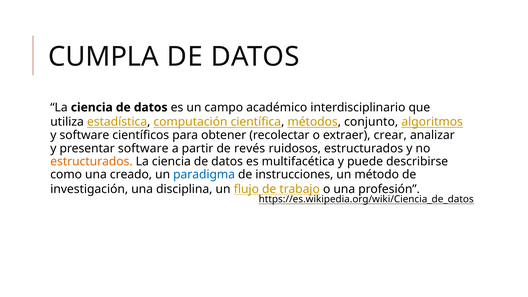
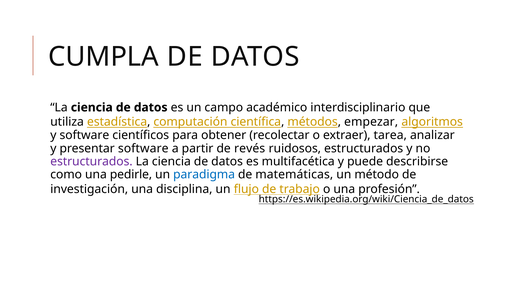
conjunto: conjunto -> empezar (371, 122)
crear: crear -> tarea (390, 135)
estructurados colour: orange -> purple (91, 161)
creado: creado -> pedirle (131, 175)
instrucciones: instrucciones -> matemáticas (294, 175)
